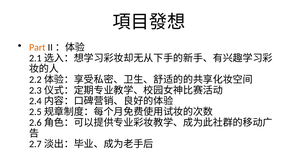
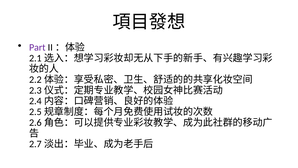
Part colour: orange -> purple (37, 47)
